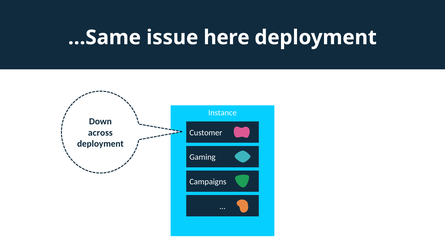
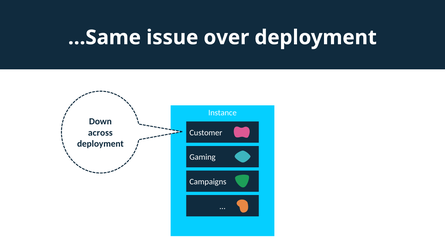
here: here -> over (226, 37)
